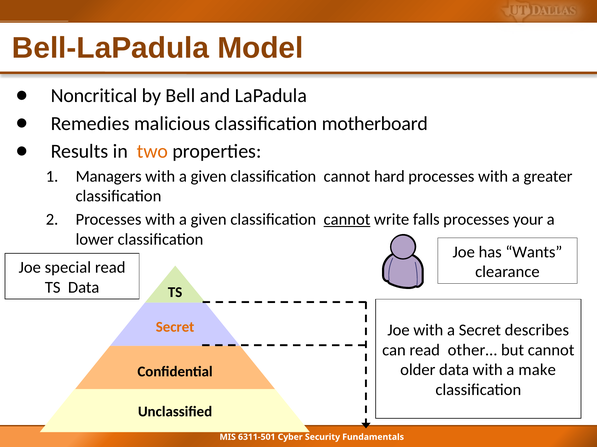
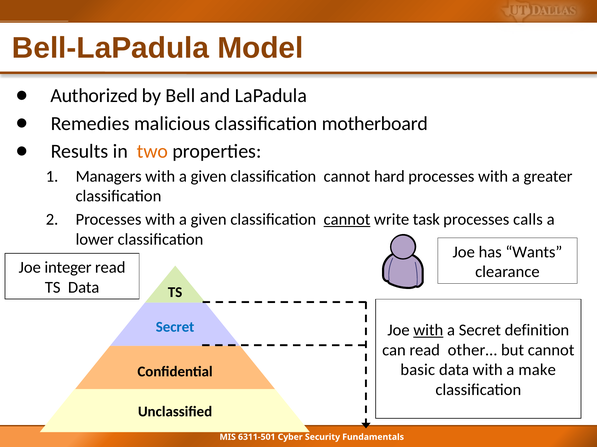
Noncritical: Noncritical -> Authorized (94, 96)
falls: falls -> task (426, 220)
your: your -> calls (528, 220)
special: special -> integer (68, 268)
Secret colour: orange -> blue (175, 328)
with underline: none -> present (428, 331)
describes: describes -> definition (537, 331)
older: older -> basic (418, 370)
